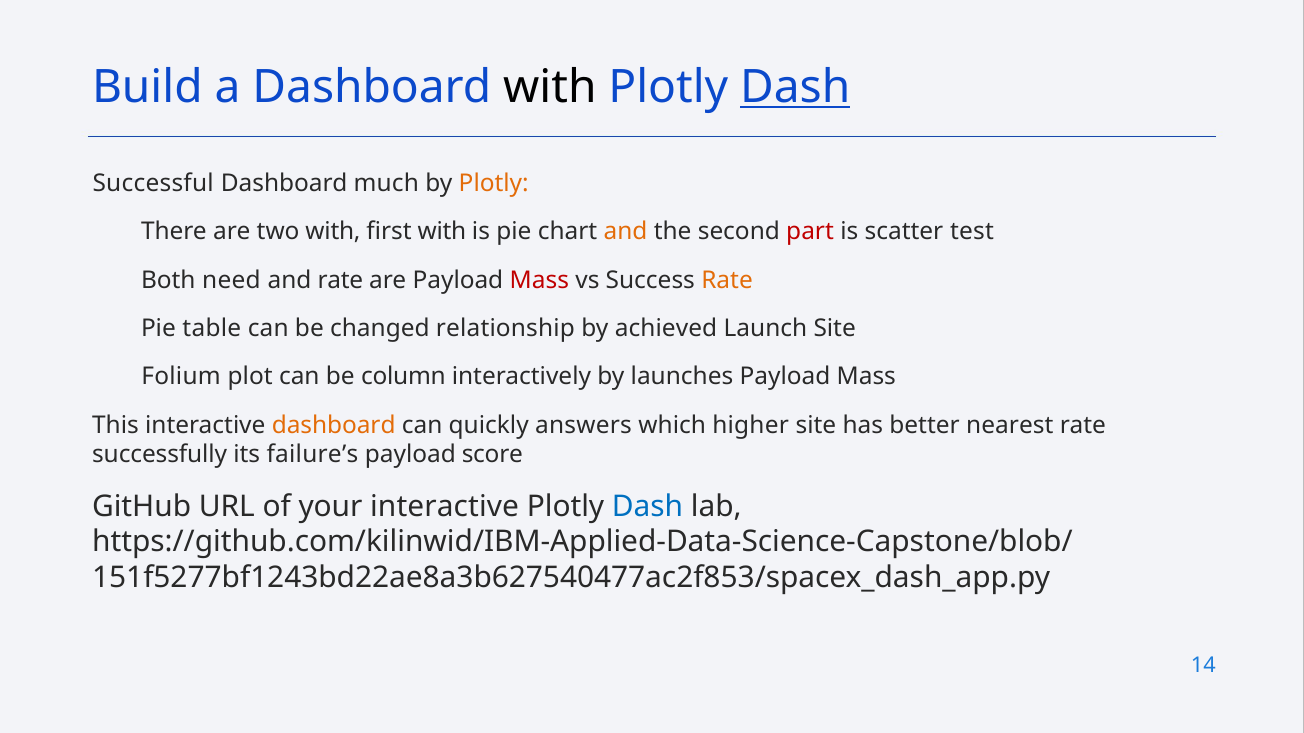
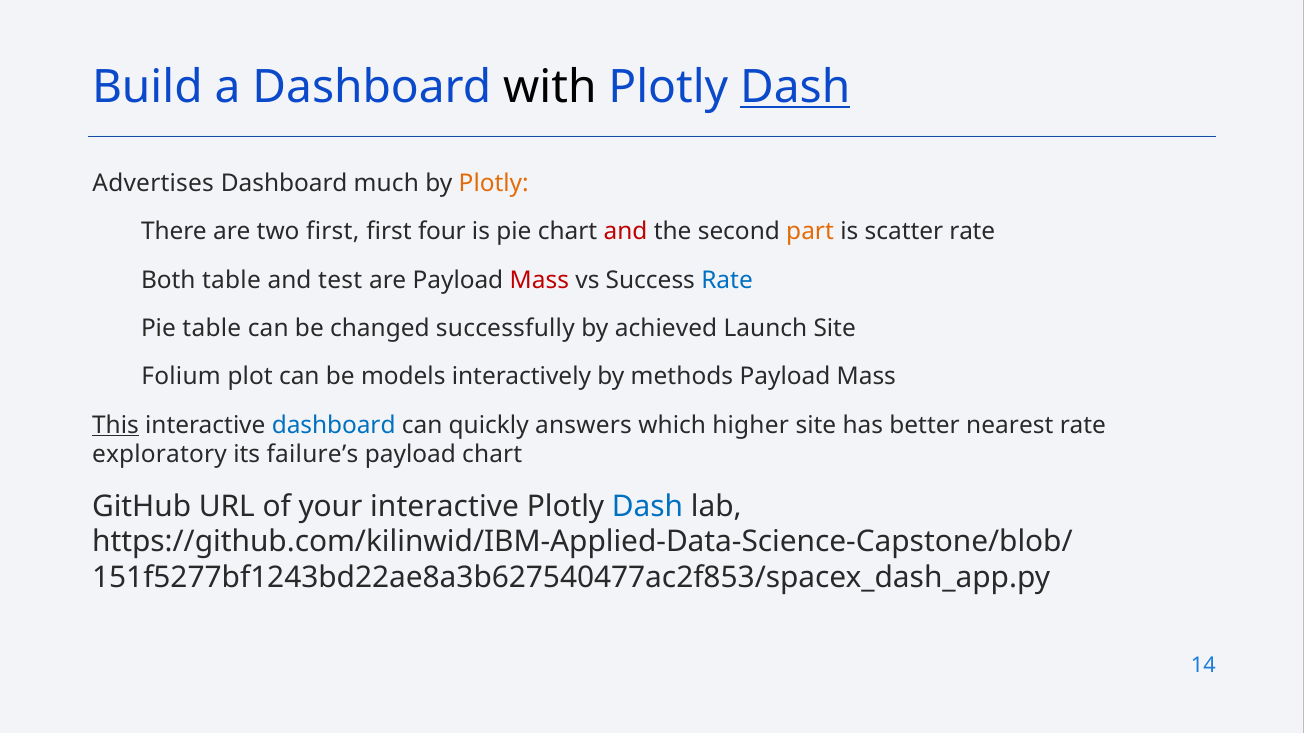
Successful: Successful -> Advertises (153, 184)
two with: with -> first (333, 232)
first with: with -> four (442, 232)
and colour: orange -> red (625, 232)
part colour: red -> orange (810, 232)
scatter test: test -> rate (972, 232)
Both need: need -> table (231, 280)
and rate: rate -> test (340, 280)
Rate colour: orange -> blue (727, 280)
relationship: relationship -> successfully (505, 329)
column: column -> models (403, 377)
launches: launches -> methods (682, 377)
This underline: none -> present (115, 425)
dashboard colour: orange -> blue (334, 425)
successfully: successfully -> exploratory (159, 455)
payload score: score -> chart (492, 455)
